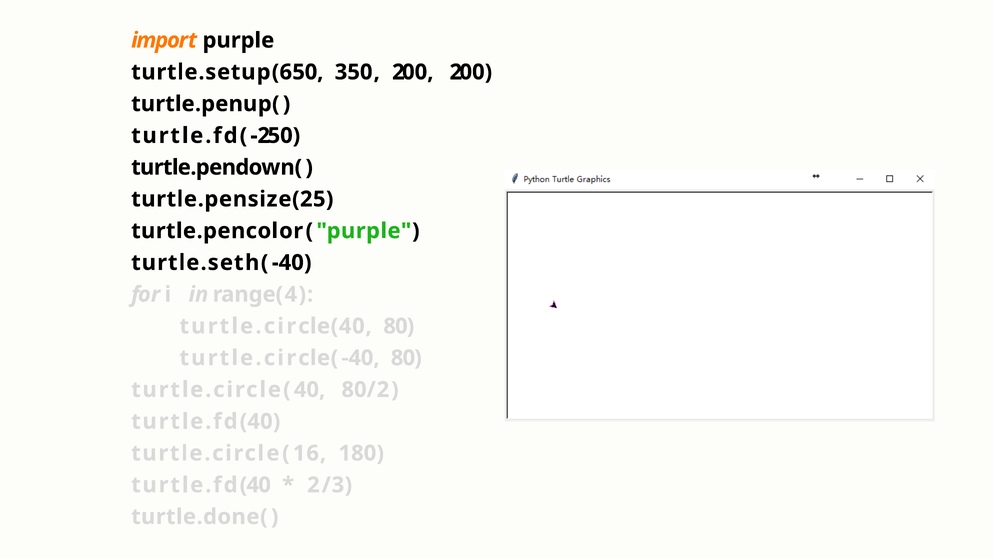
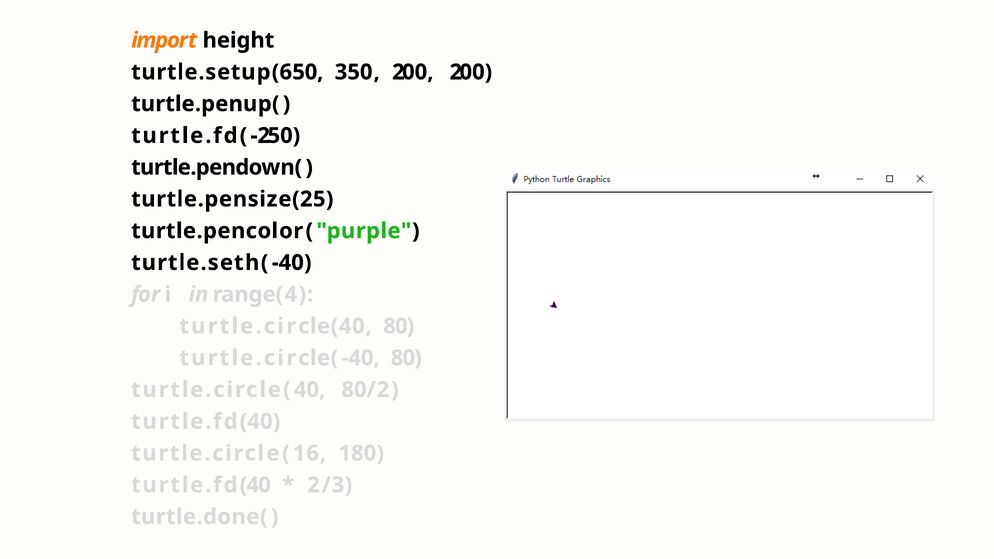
purple: purple -> height (238, 40)
